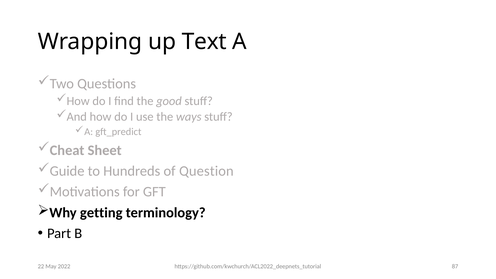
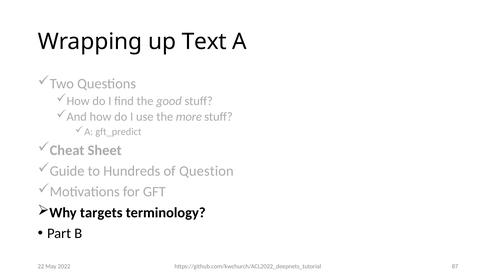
ways: ways -> more (189, 117)
getting: getting -> targets (101, 213)
